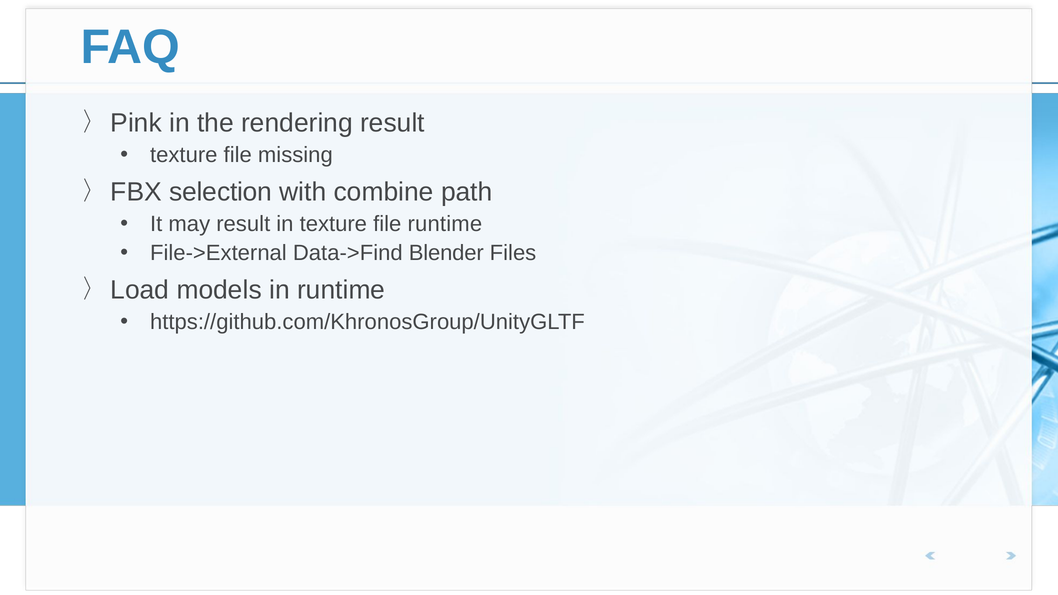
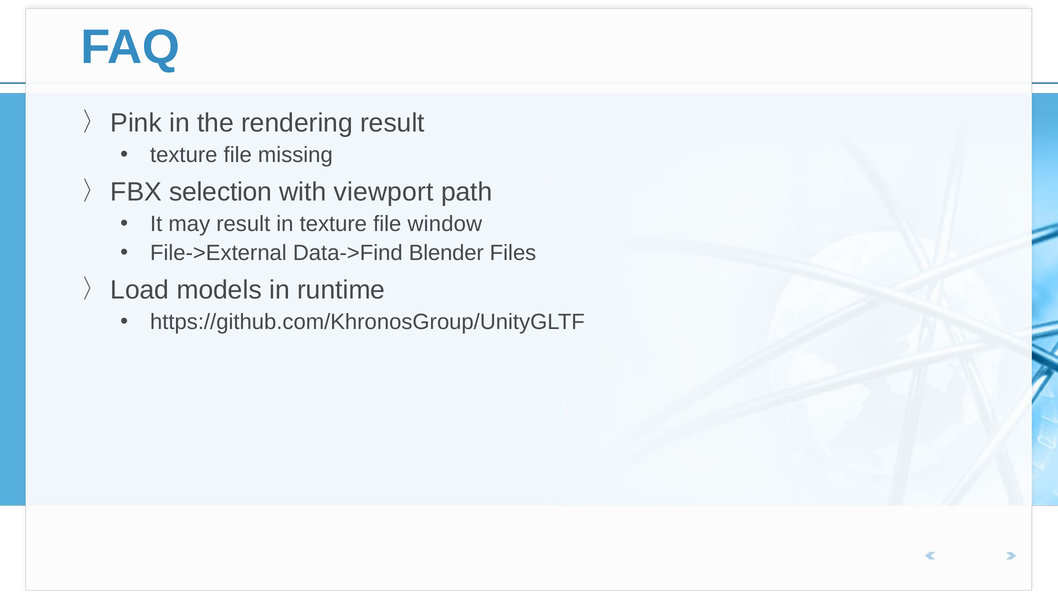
combine: combine -> viewport (384, 192)
file runtime: runtime -> window (445, 224)
